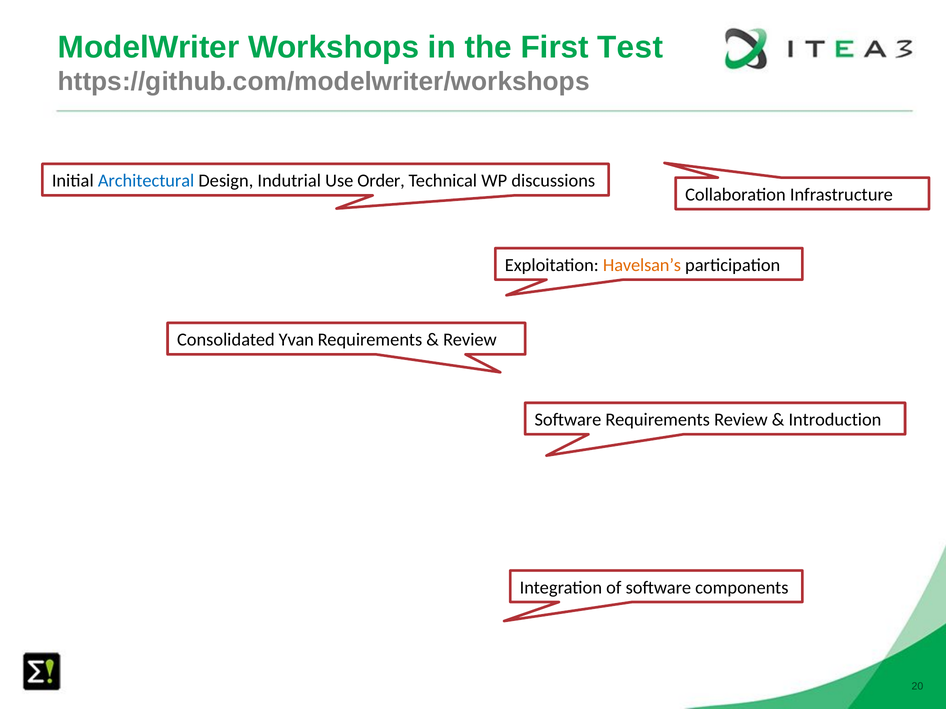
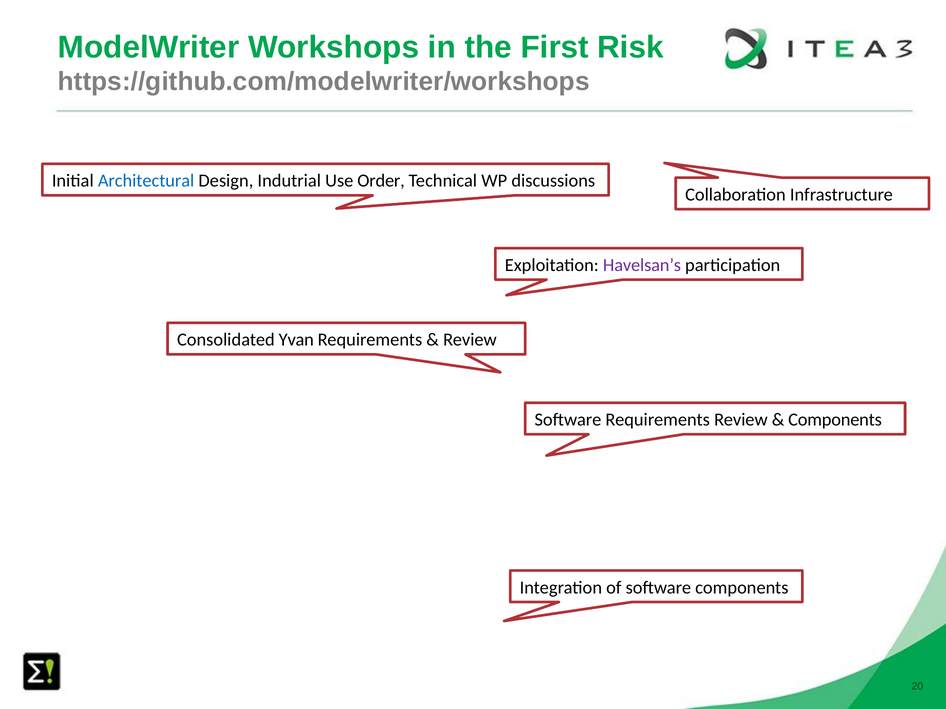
Test: Test -> Risk (630, 48)
Havelsan’s colour: orange -> purple (642, 265)
Introduction: Introduction -> Components (835, 420)
